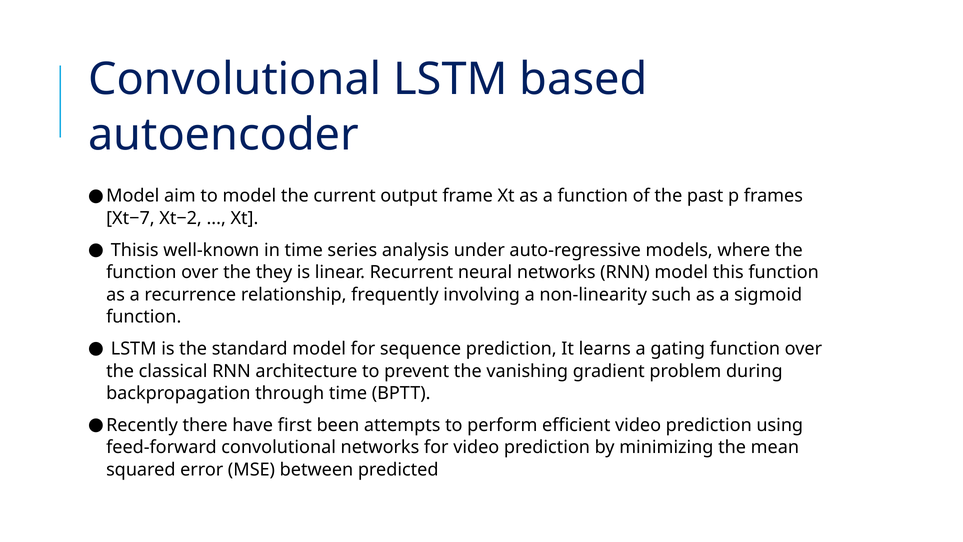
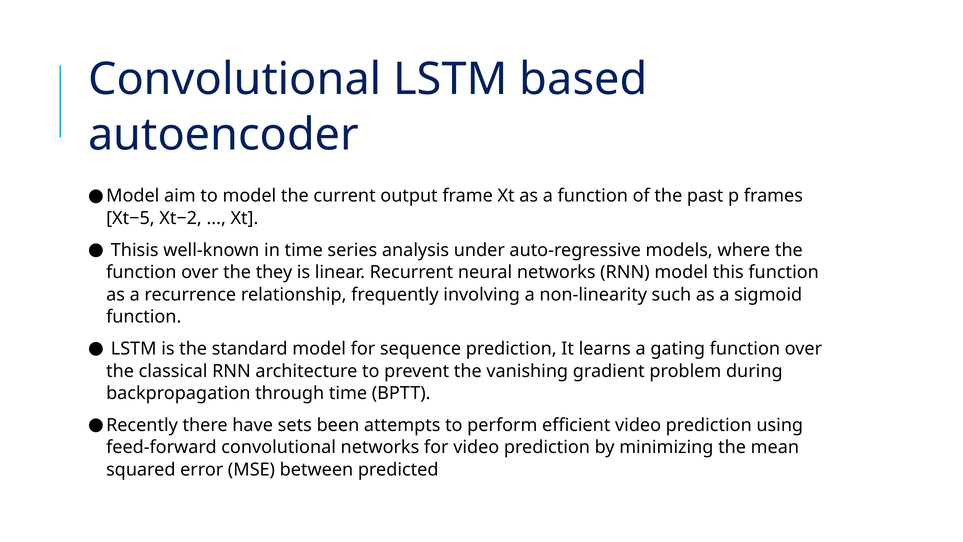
Xt−7: Xt−7 -> Xt−5 (130, 218)
first: first -> sets (295, 425)
